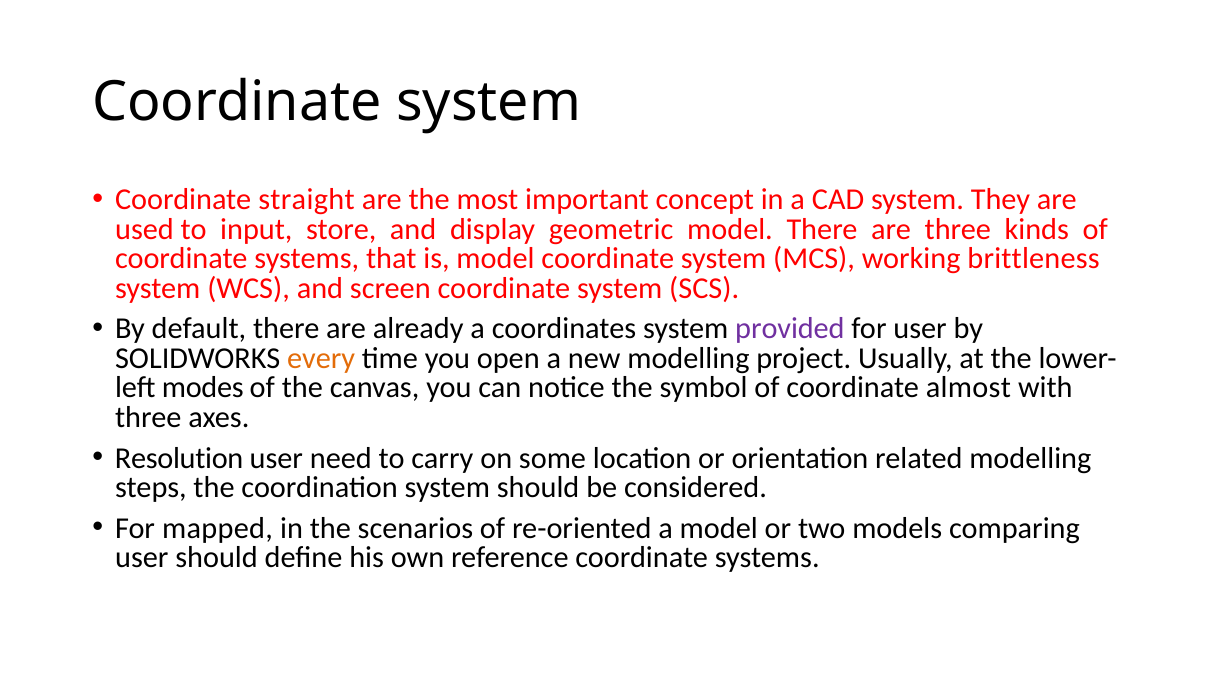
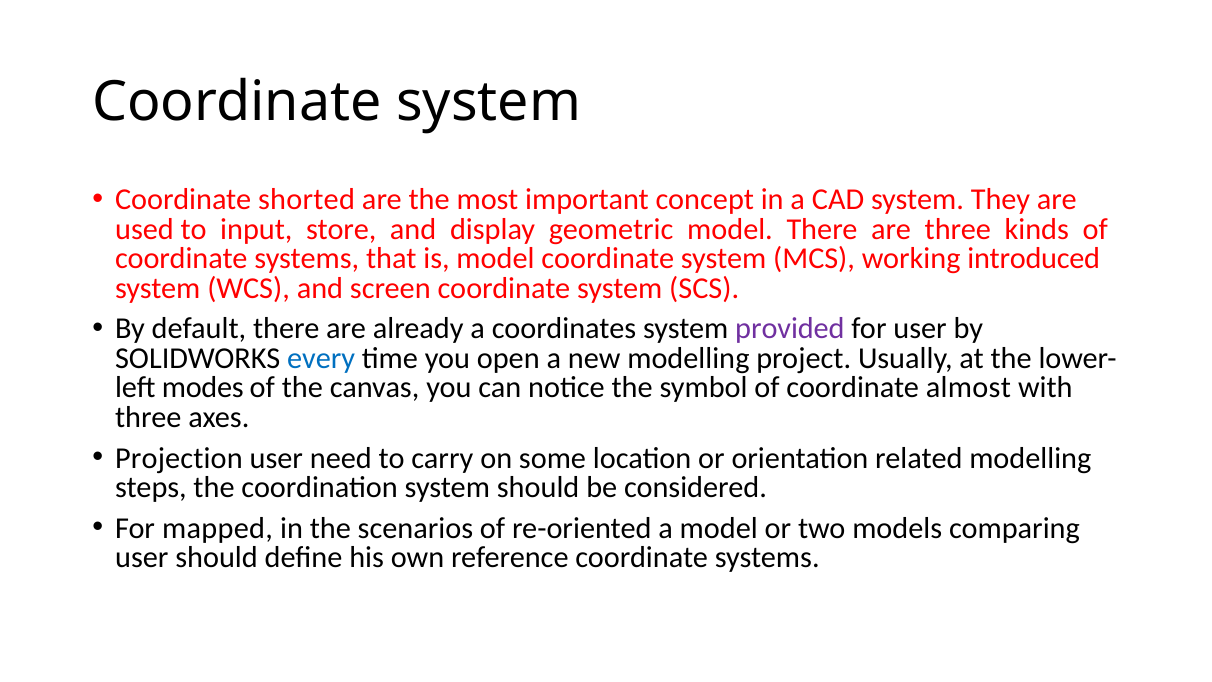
straight: straight -> shorted (307, 200)
brittleness: brittleness -> introduced (1034, 258)
every colour: orange -> blue (321, 358)
Resolution: Resolution -> Projection (179, 458)
